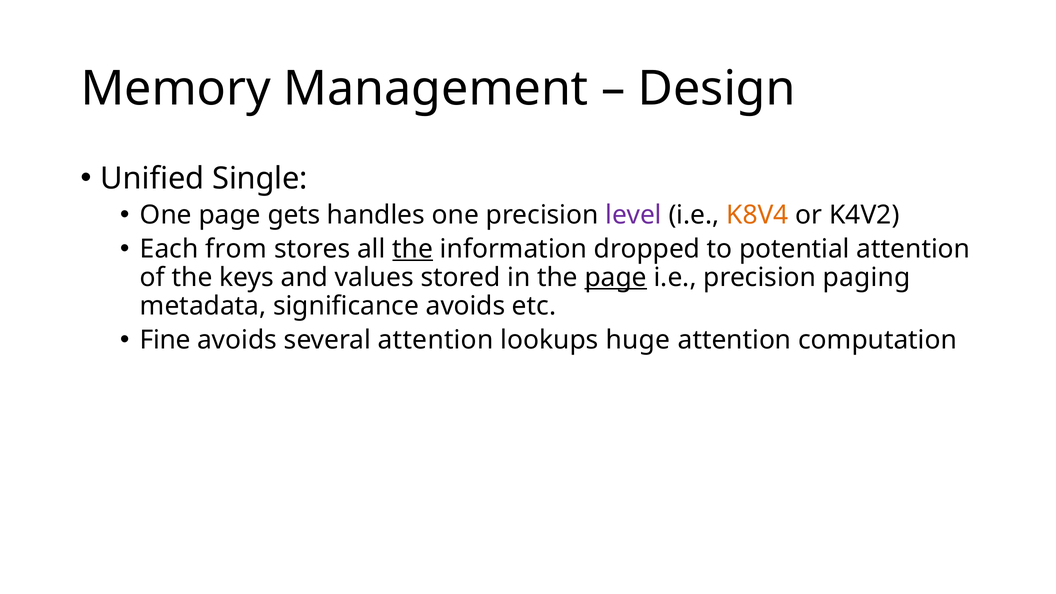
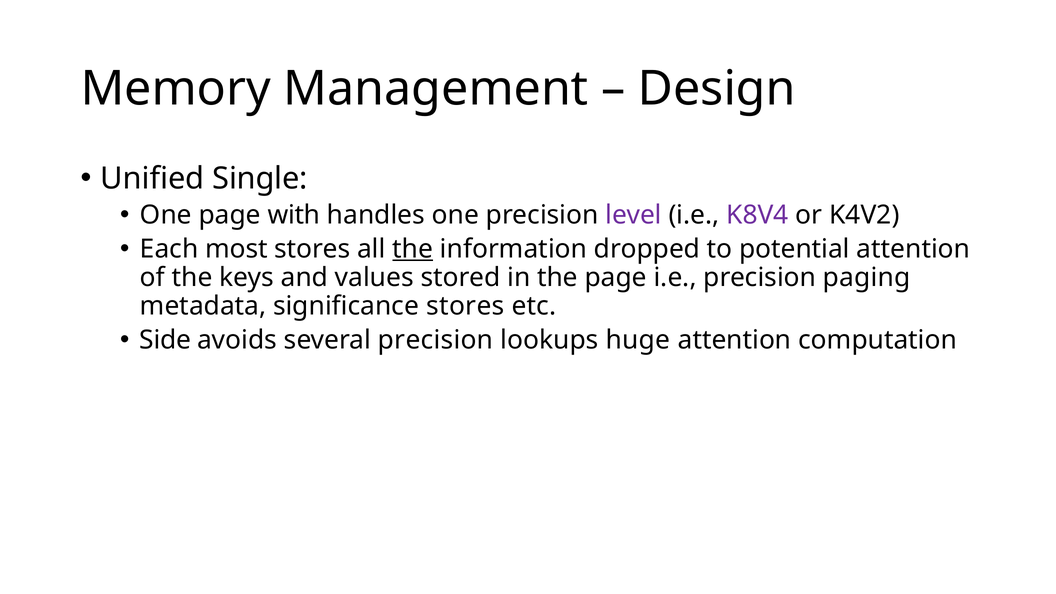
gets: gets -> with (294, 215)
K8V4 colour: orange -> purple (757, 215)
from: from -> most (236, 249)
page underline: present -> none (616, 277)
significance avoids: avoids -> stores (465, 306)
Fine: Fine -> Side (165, 340)
several attention: attention -> precision (436, 340)
